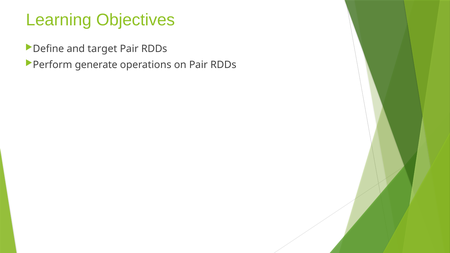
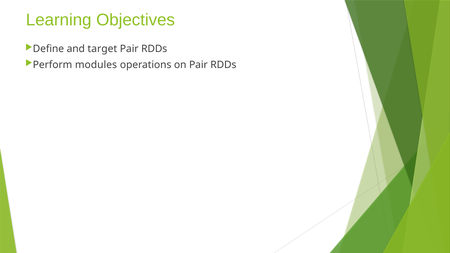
generate: generate -> modules (96, 65)
